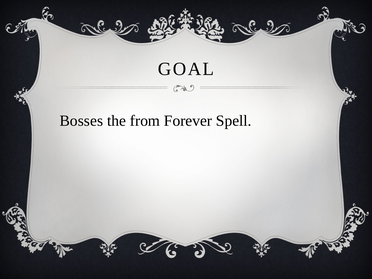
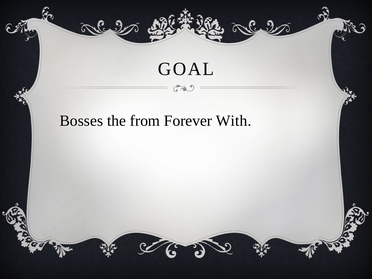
Spell: Spell -> With (234, 121)
